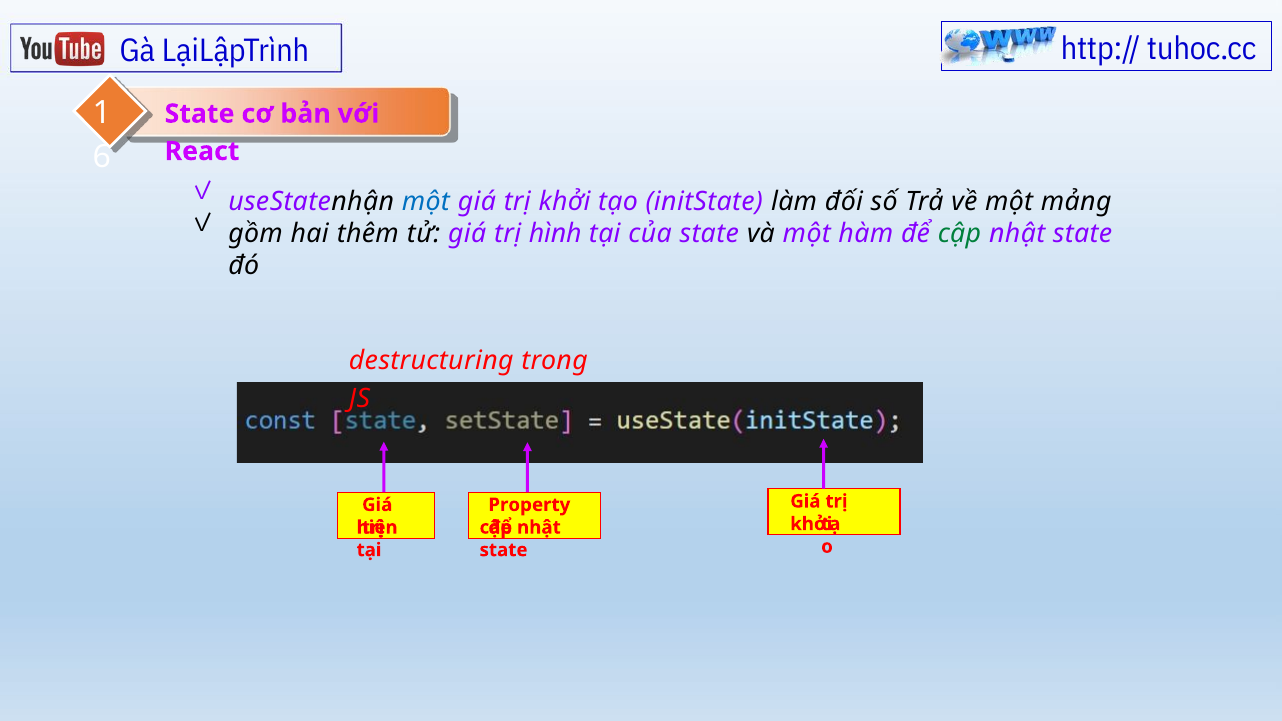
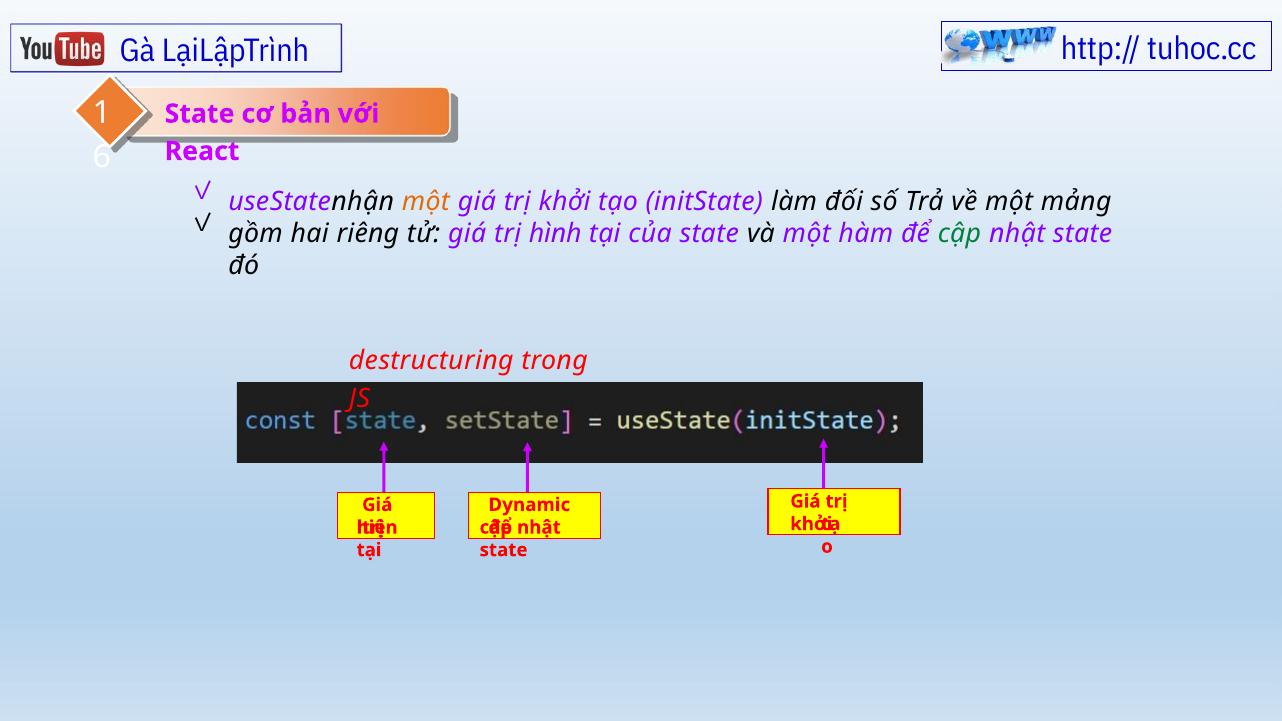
một colour: blue -> orange (426, 202)
thêm: thêm -> riêng (368, 234)
Property: Property -> Dynamic (529, 505)
